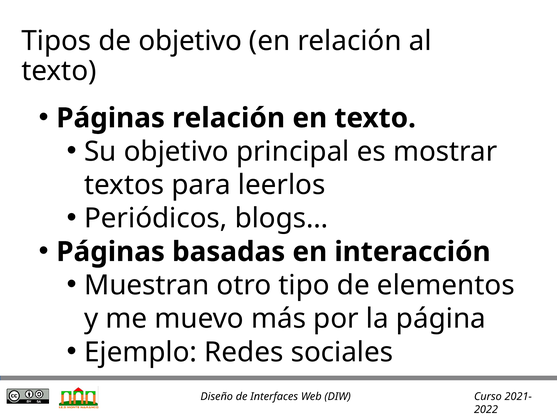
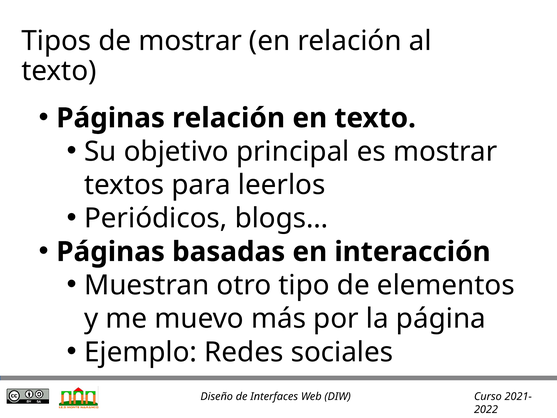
de objetivo: objetivo -> mostrar (190, 41)
